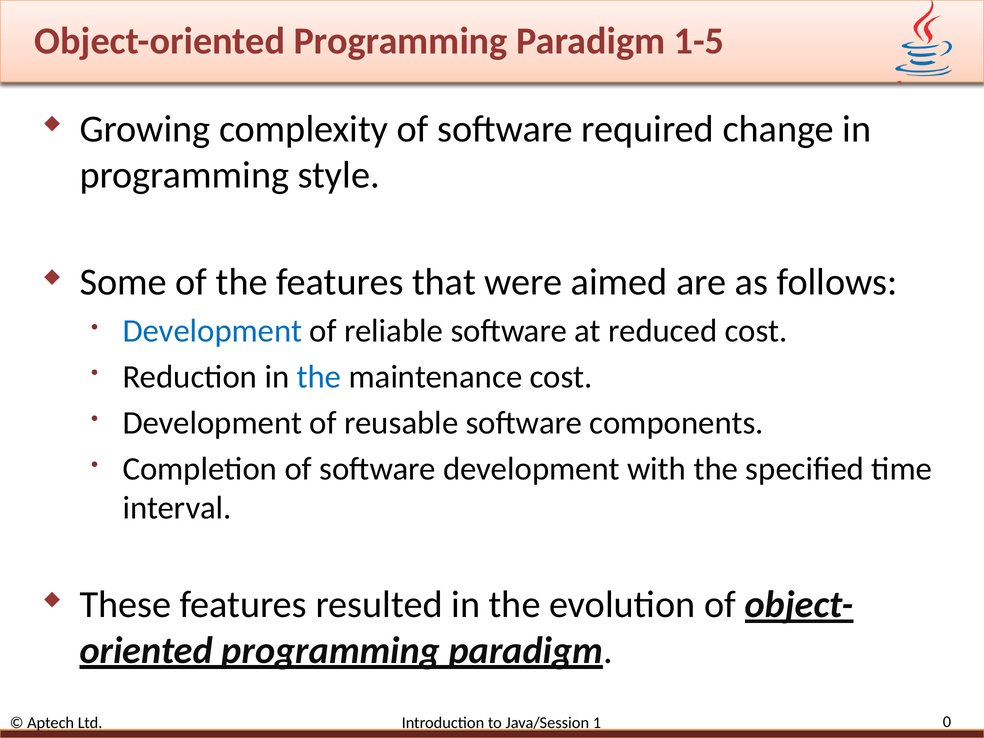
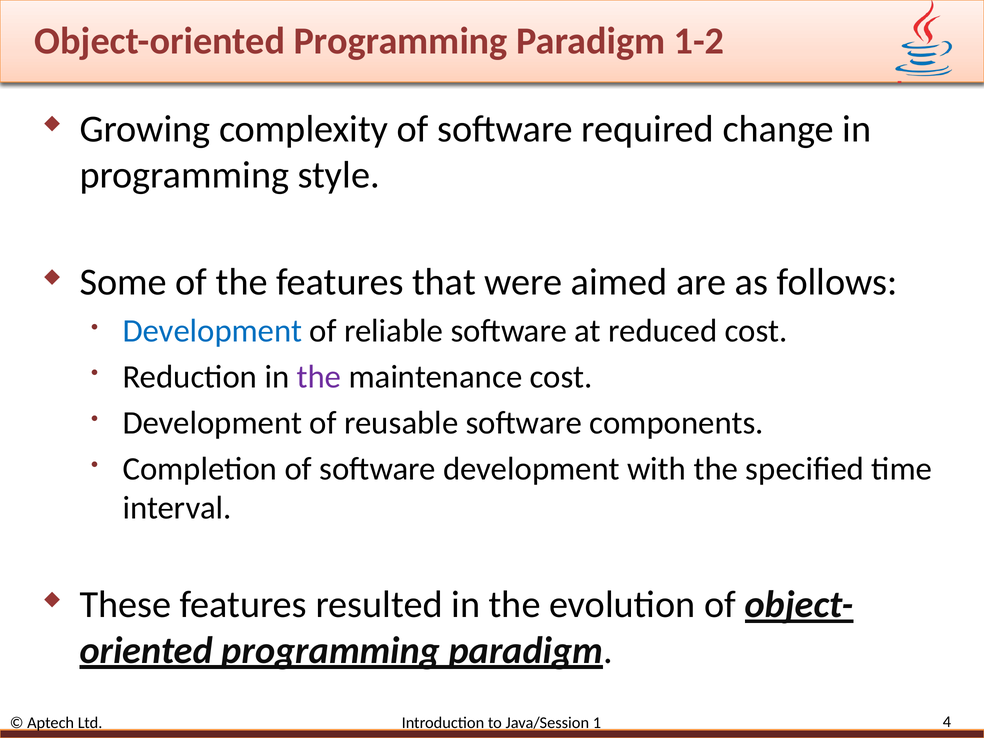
1-5: 1-5 -> 1-2 (699, 41)
the colour: blue -> purple (319, 377)
0: 0 -> 4 (947, 722)
